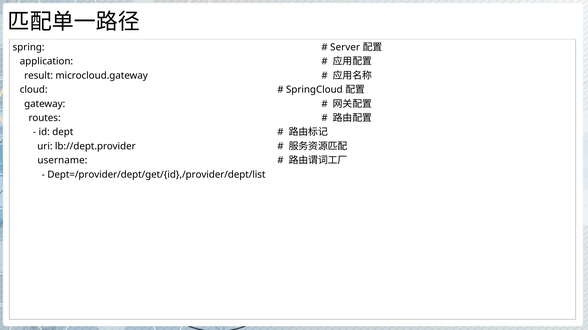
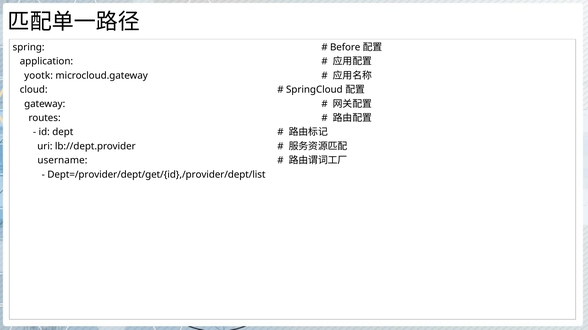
Server: Server -> Before (345, 47)
result: result -> yootk (39, 76)
